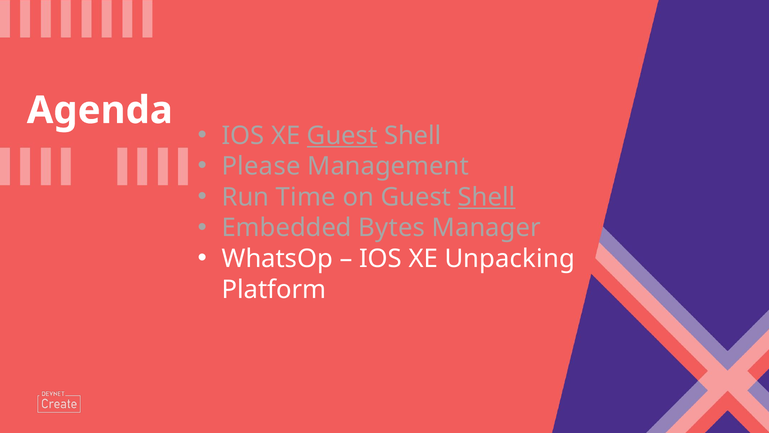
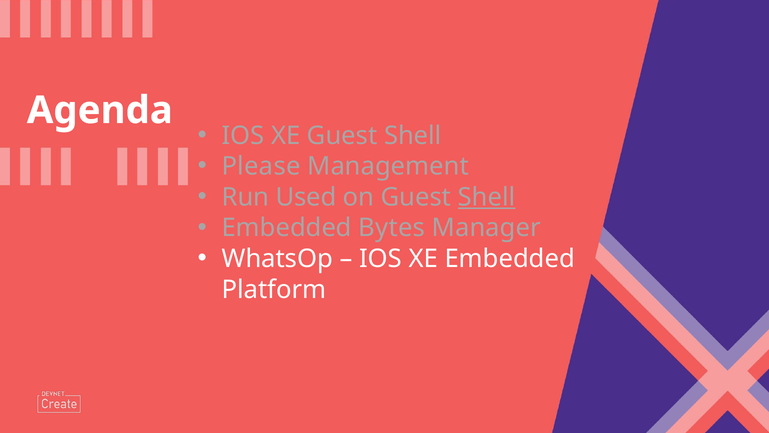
Guest underline: present -> none (342, 135)
Time: Time -> Used (306, 197)
XE Unpacking: Unpacking -> Embedded (510, 259)
